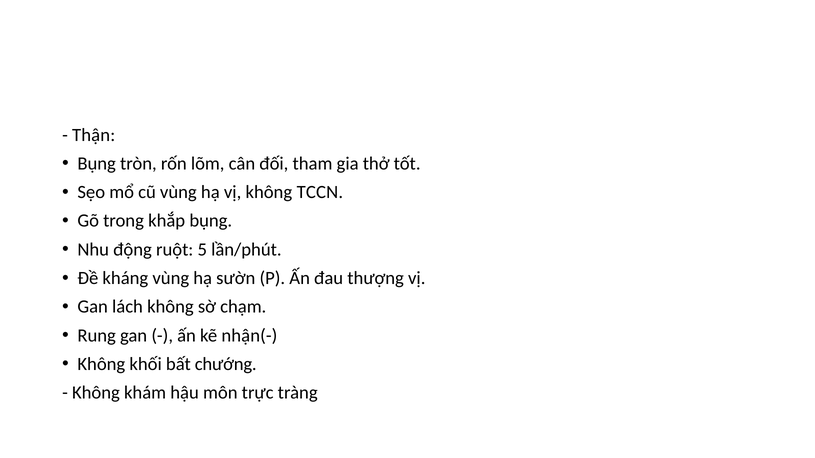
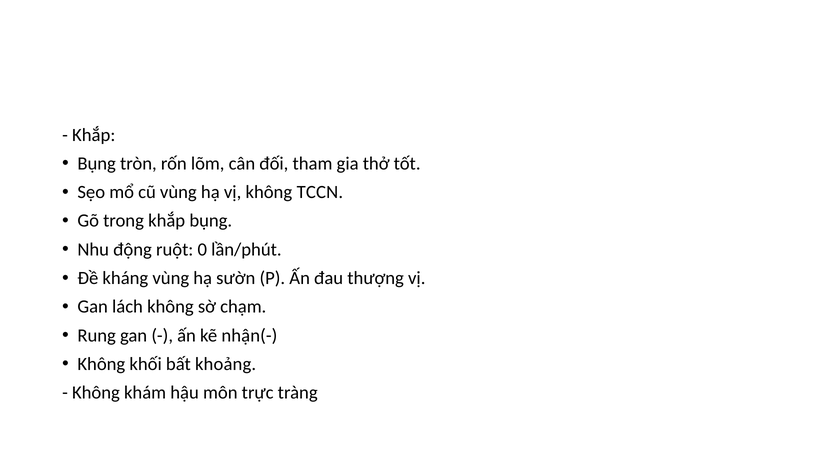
Thận: Thận -> Khắp (94, 135)
5: 5 -> 0 (202, 250)
chướng: chướng -> khoảng (226, 364)
